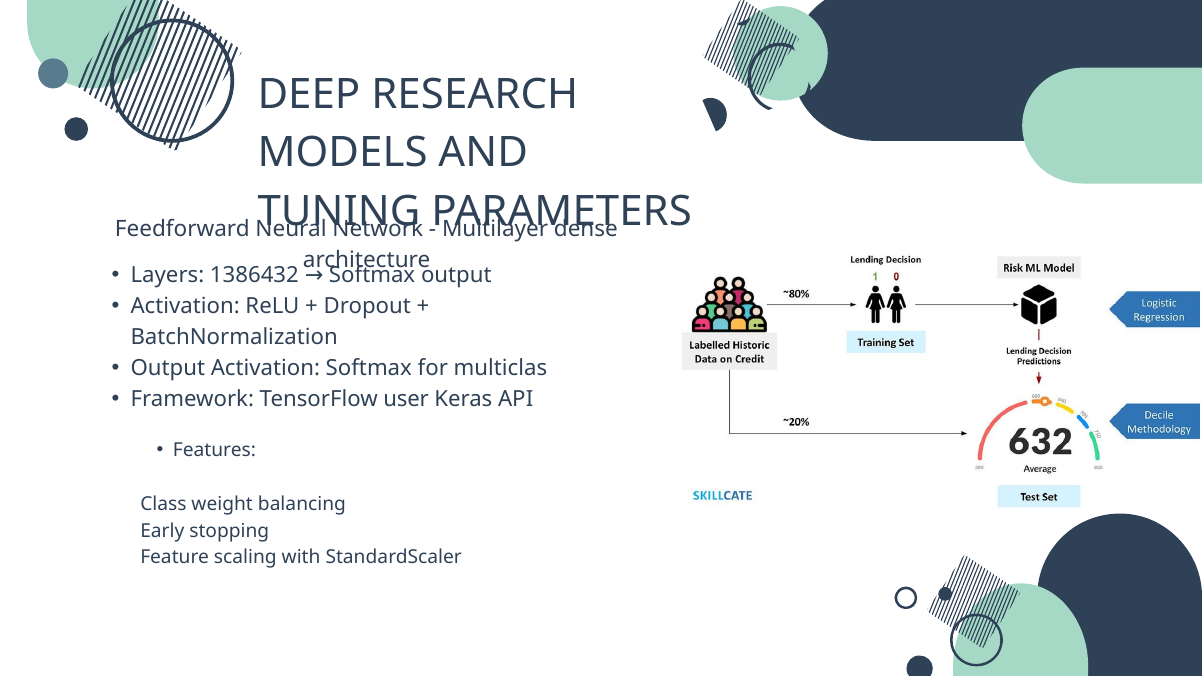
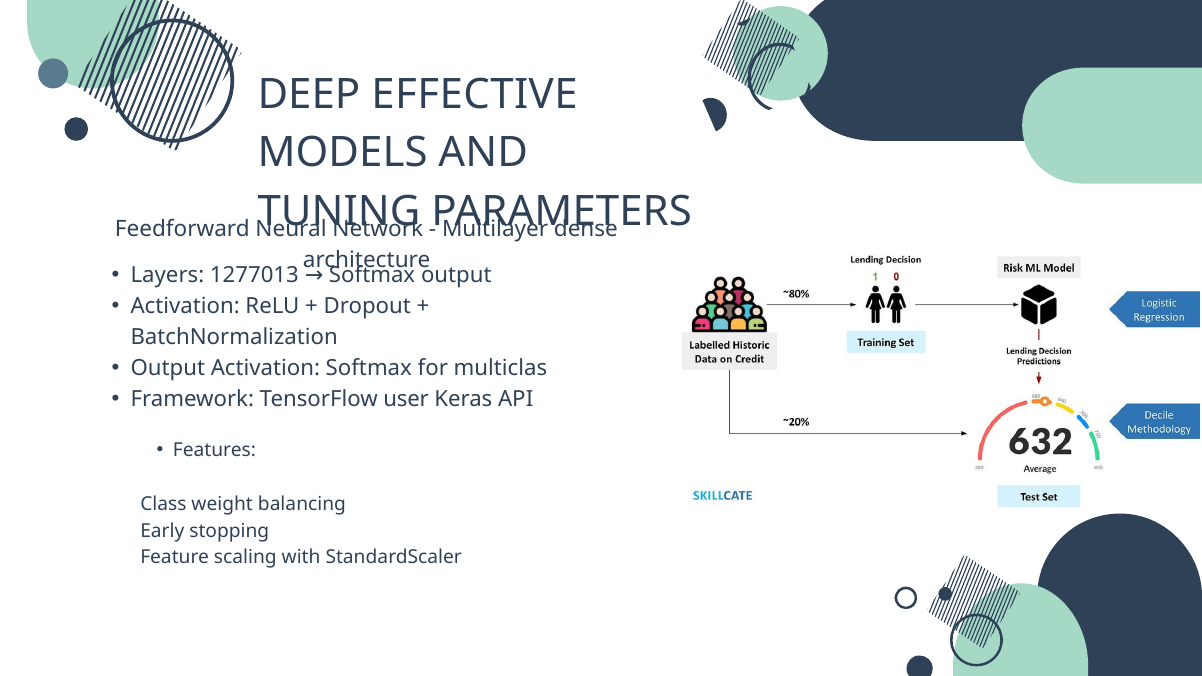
RESEARCH: RESEARCH -> EFFECTIVE (475, 94)
1386432: 1386432 -> 1277013 (254, 275)
